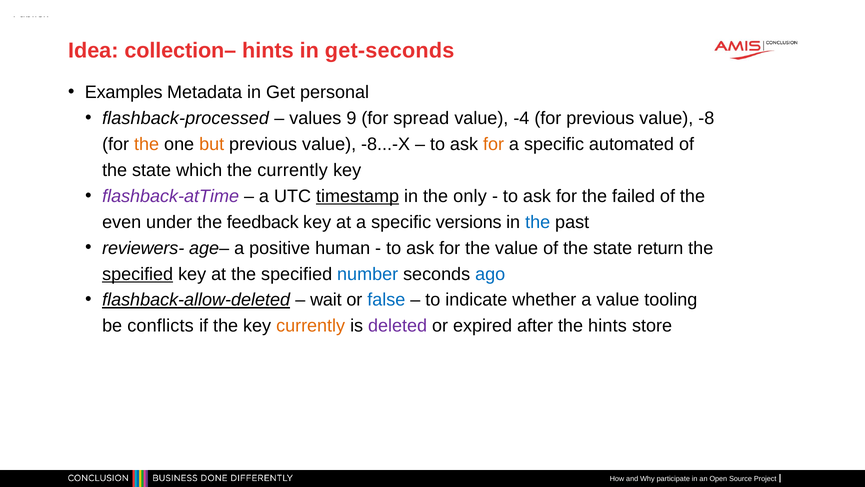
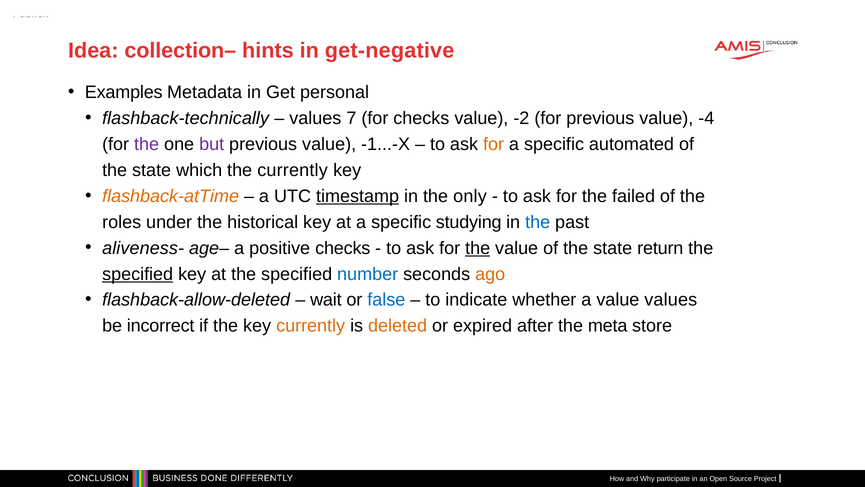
get-seconds: get-seconds -> get-negative (390, 51)
flashback-processed: flashback-processed -> flashback-technically (186, 118)
9: 9 -> 7 (351, 118)
for spread: spread -> checks (421, 118)
-4: -4 -> -2 (521, 118)
-8: -8 -> -4 (706, 118)
the colour: orange -> purple (147, 144)
but colour: orange -> purple (212, 144)
-8...-X: -8...-X -> -1...-X (386, 144)
flashback-atTime colour: purple -> orange (171, 196)
even: even -> roles (122, 222)
feedback: feedback -> historical (263, 222)
versions: versions -> studying (469, 222)
reviewers-: reviewers- -> aliveness- (143, 248)
positive human: human -> checks (343, 248)
the underline: none -> present (478, 248)
ago colour: blue -> orange (490, 274)
flashback-allow-deleted underline: present -> none (196, 300)
value tooling: tooling -> values (671, 300)
conflicts: conflicts -> incorrect (161, 326)
deleted colour: purple -> orange (398, 326)
the hints: hints -> meta (608, 326)
